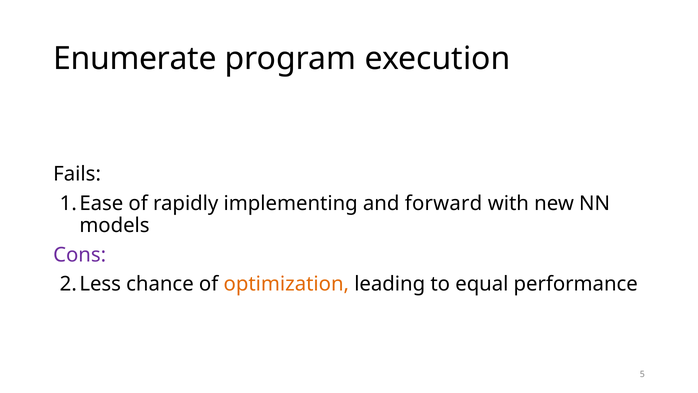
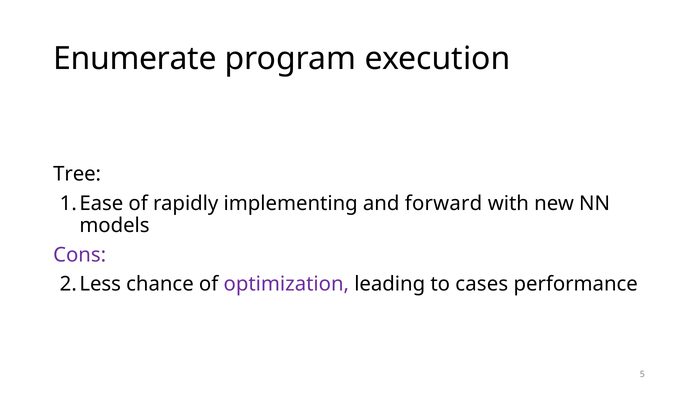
Fails: Fails -> Tree (77, 174)
optimization colour: orange -> purple (286, 284)
equal: equal -> cases (482, 284)
